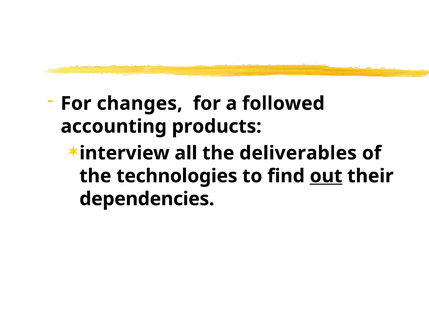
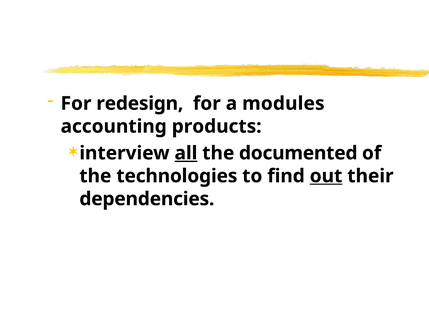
changes: changes -> redesign (140, 103)
followed: followed -> modules (283, 103)
all underline: none -> present (186, 153)
deliverables: deliverables -> documented (298, 153)
